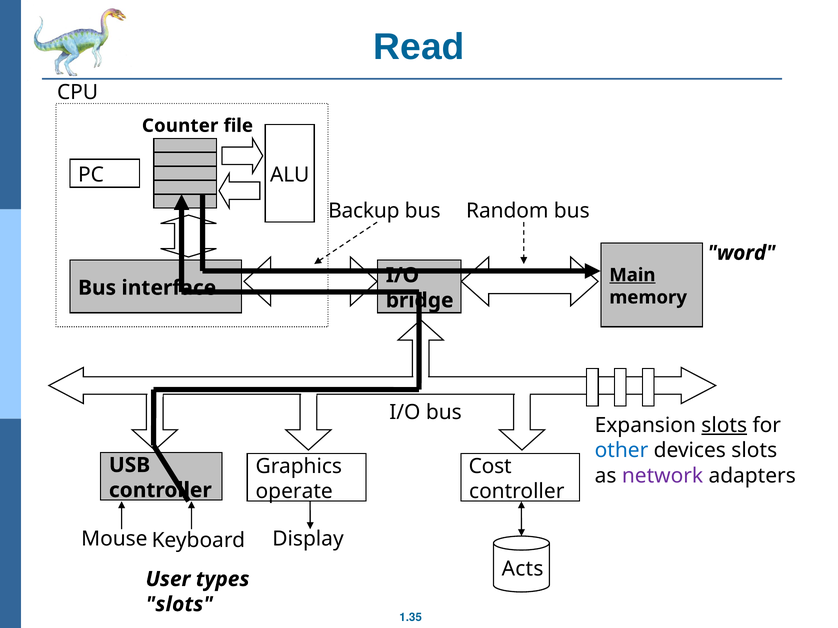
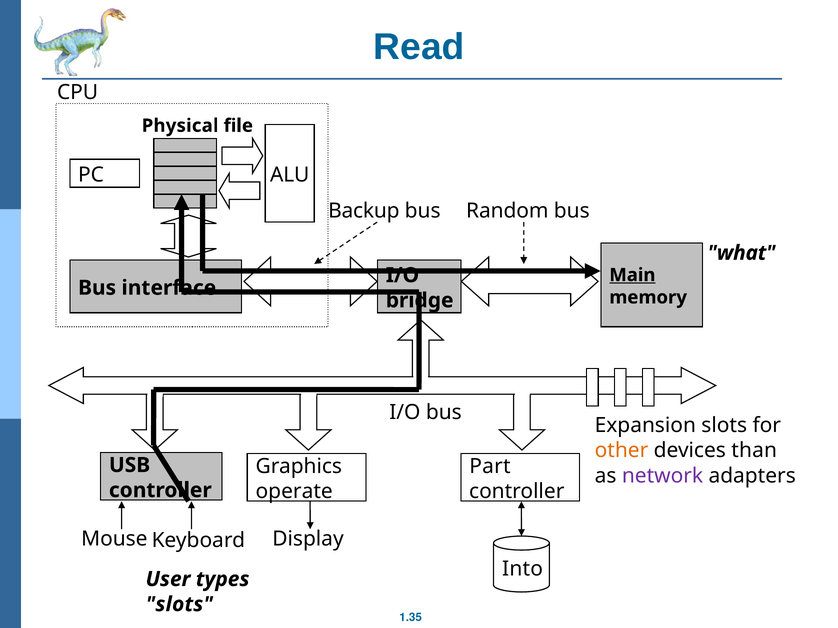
Counter: Counter -> Physical (180, 126)
word: word -> what (742, 253)
slots underline: present -> none (724, 426)
other colour: blue -> orange (621, 451)
devices slots: slots -> than (754, 451)
Cost: Cost -> Part (490, 467)
Acts: Acts -> Into (523, 569)
